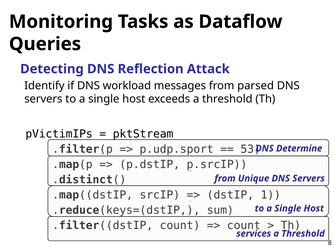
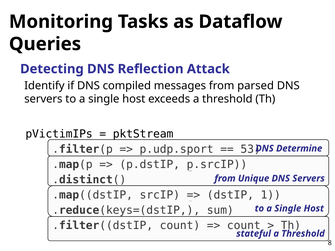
workload: workload -> compiled (127, 86)
services: services -> stateful (254, 234)
